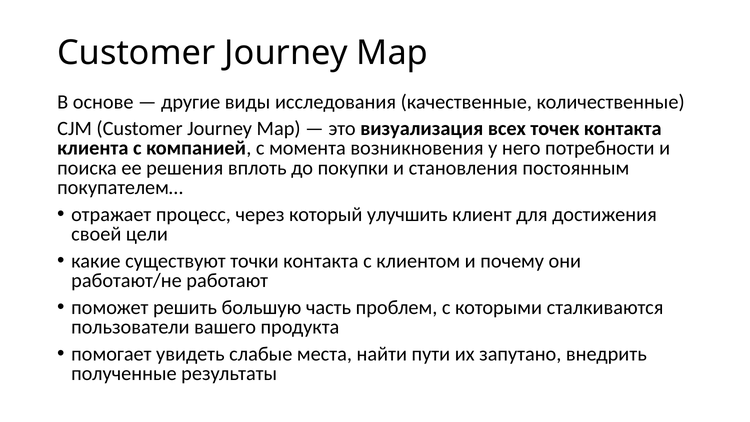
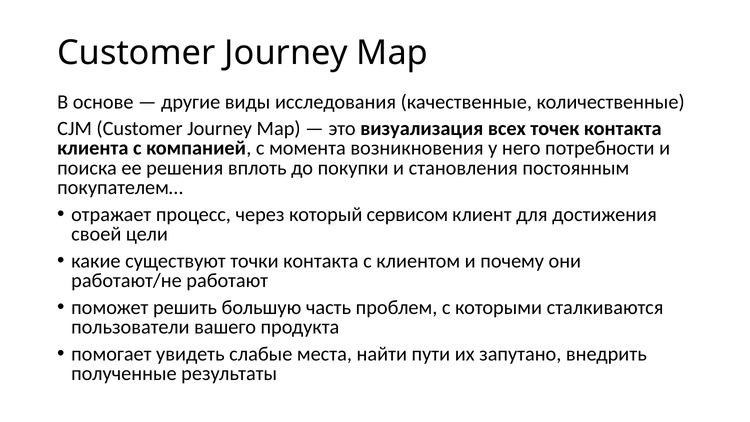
улучшить: улучшить -> сервисом (407, 214)
